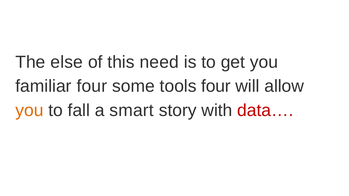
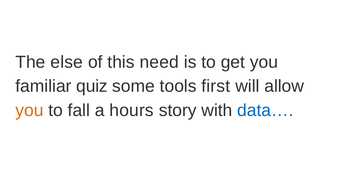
familiar four: four -> quiz (92, 86)
tools four: four -> first (216, 86)
smart: smart -> hours (132, 110)
data… colour: red -> blue (265, 110)
